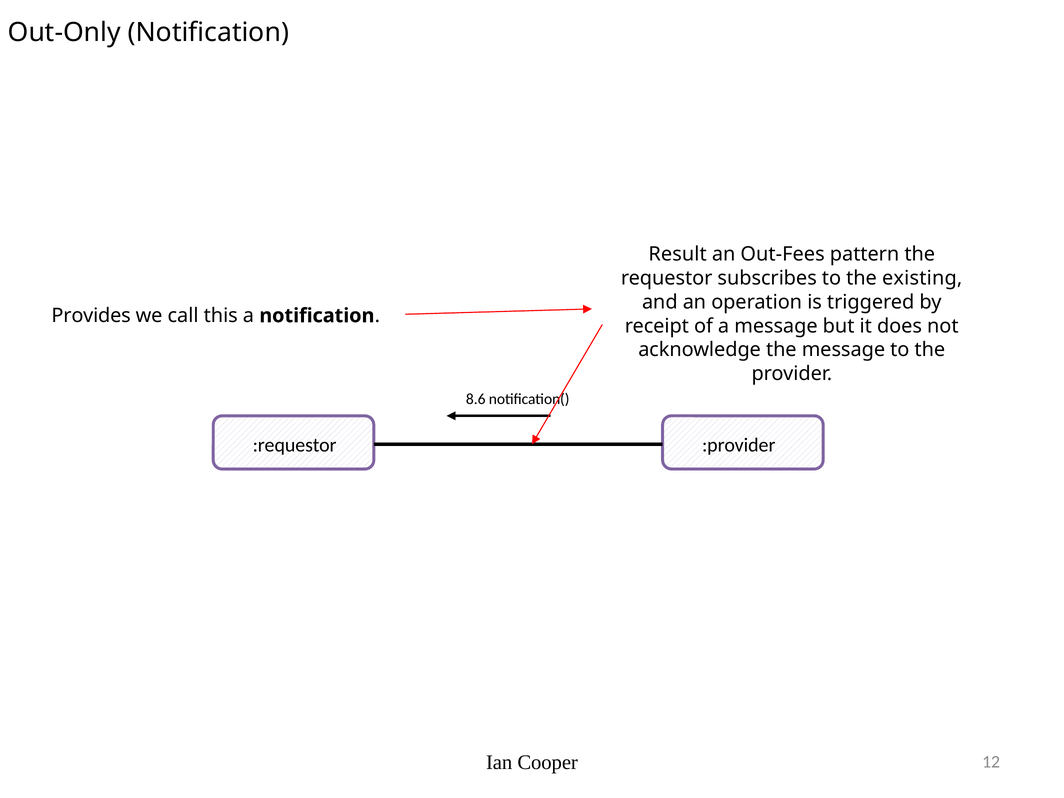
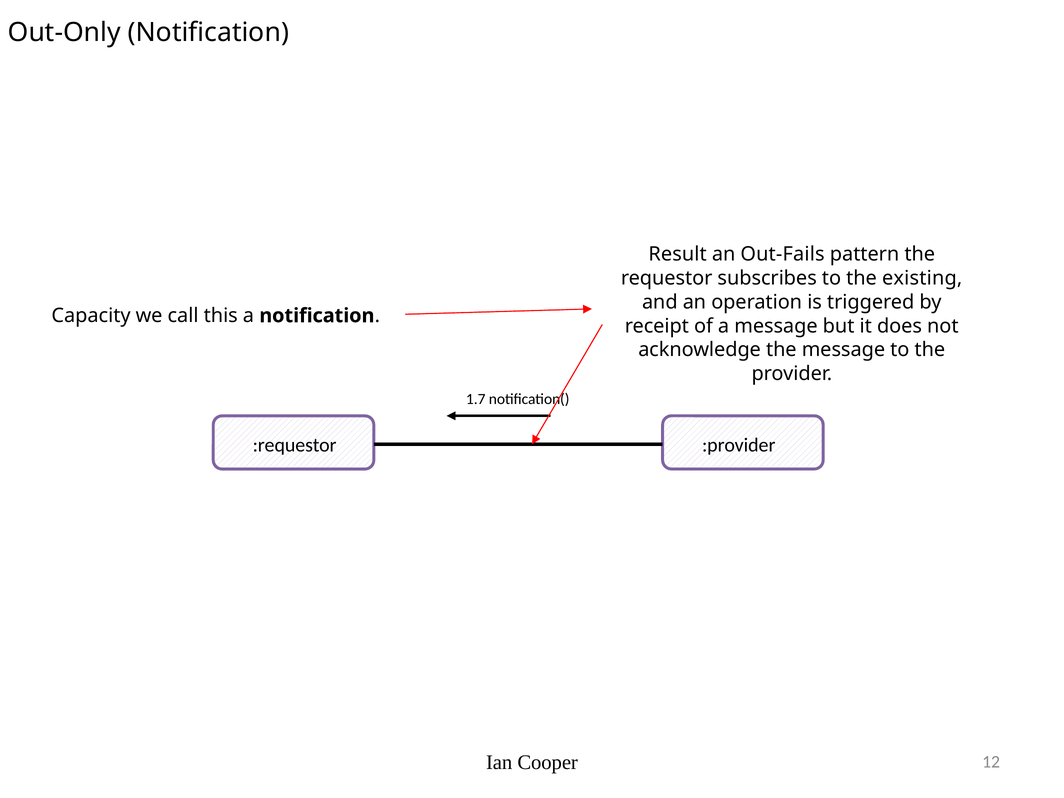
Out-Fees: Out-Fees -> Out-Fails (783, 254)
Provides: Provides -> Capacity (91, 316)
8.6: 8.6 -> 1.7 (476, 399)
